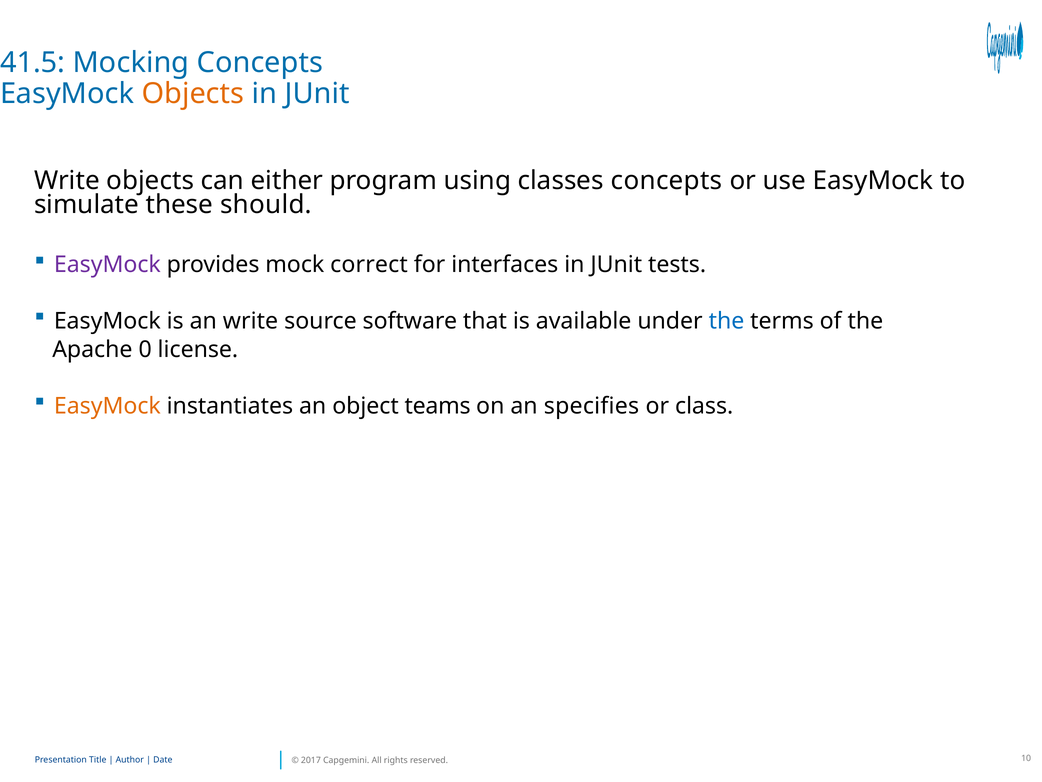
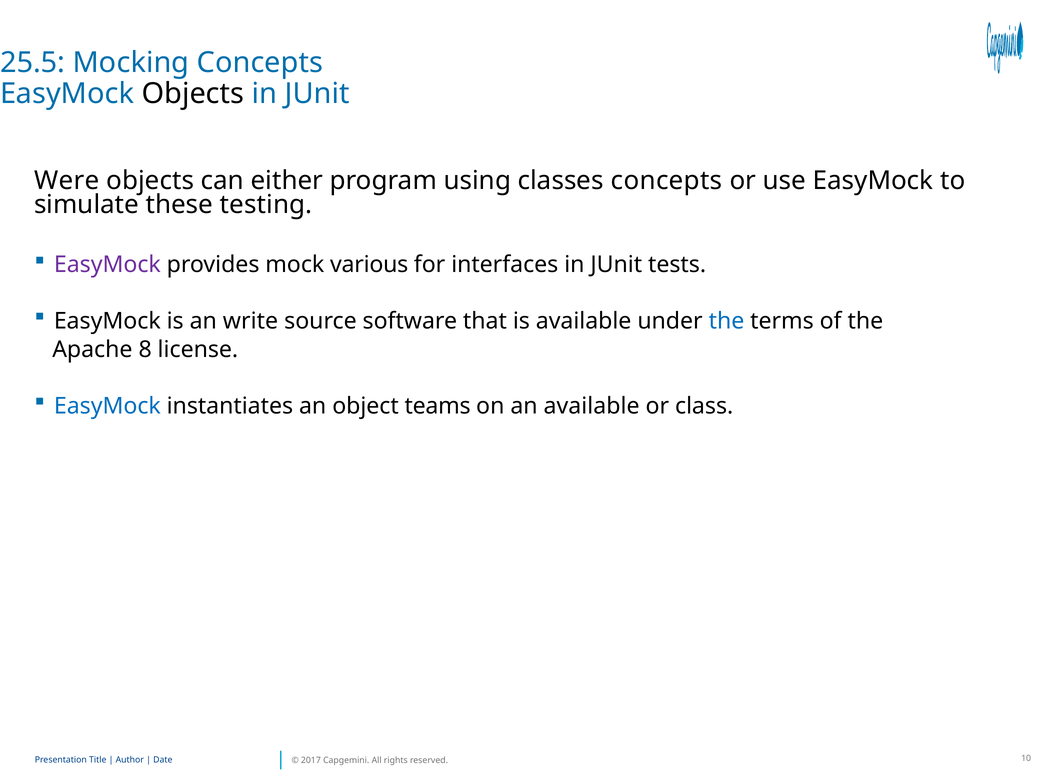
41.5: 41.5 -> 25.5 (33, 63)
Objects colour: orange -> black (193, 94)
Write: Write -> Were (67, 180)
should: should -> testing (266, 204)
correct: correct -> various (369, 265)
0: 0 -> 8 (145, 349)
EasyMock colour: orange -> blue (107, 406)
an specifies: specifies -> available (592, 406)
